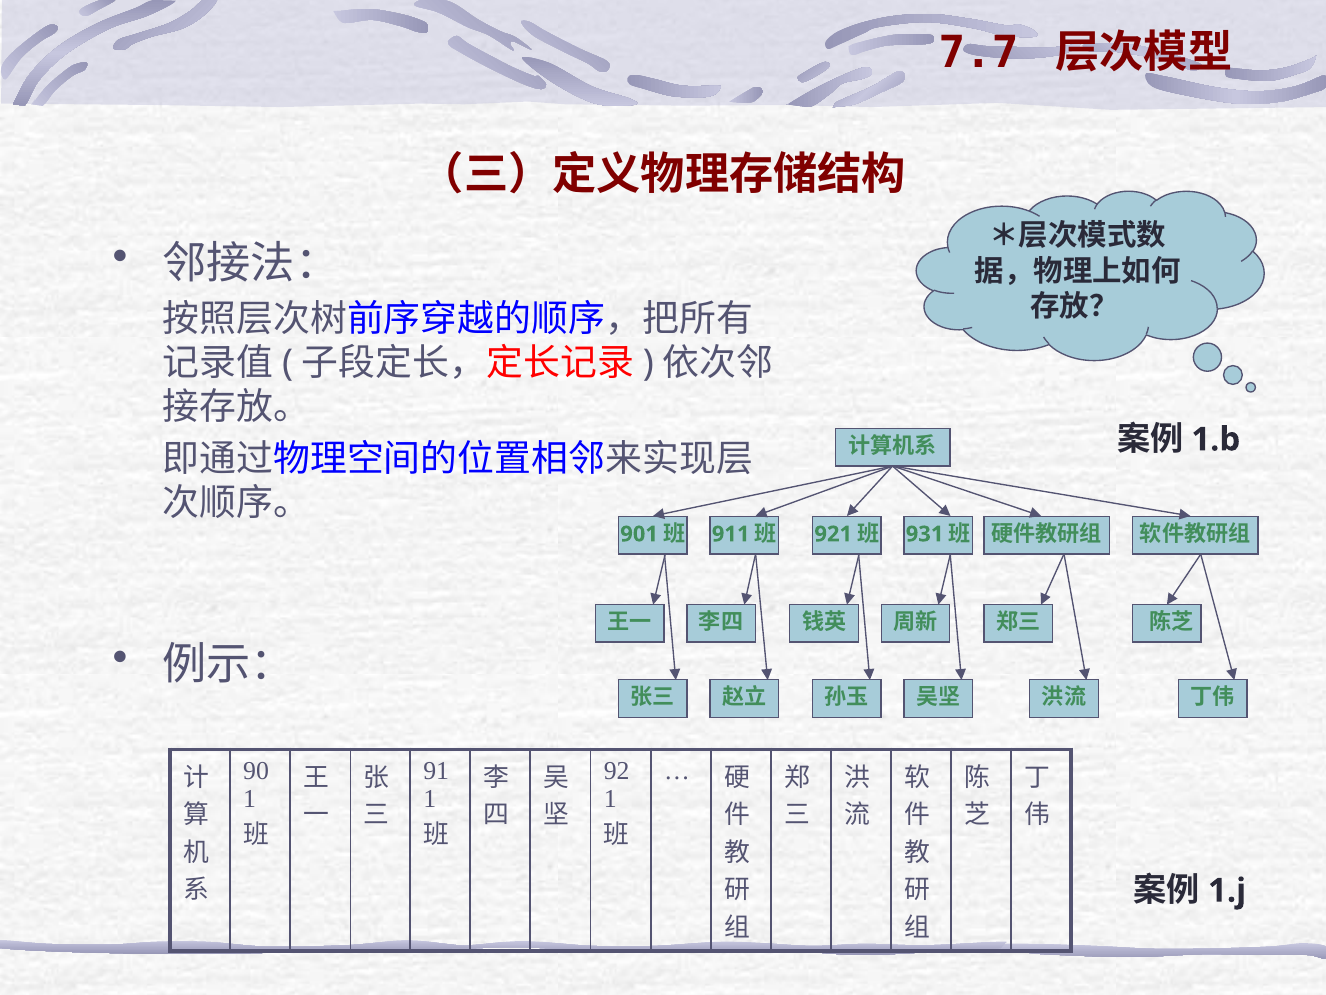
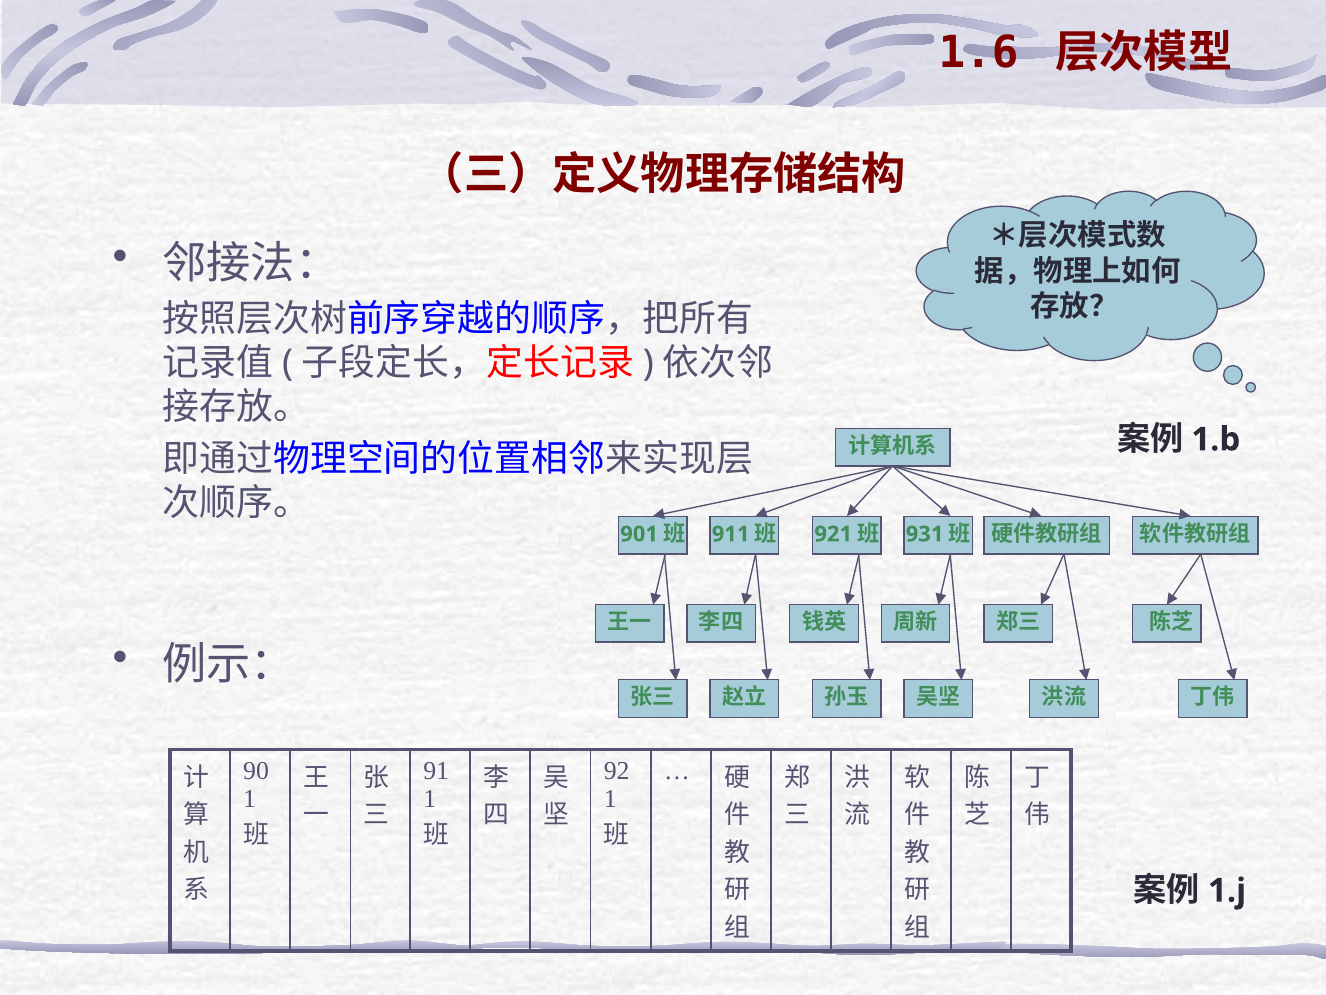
7.7: 7.7 -> 1.6 (979, 53)
